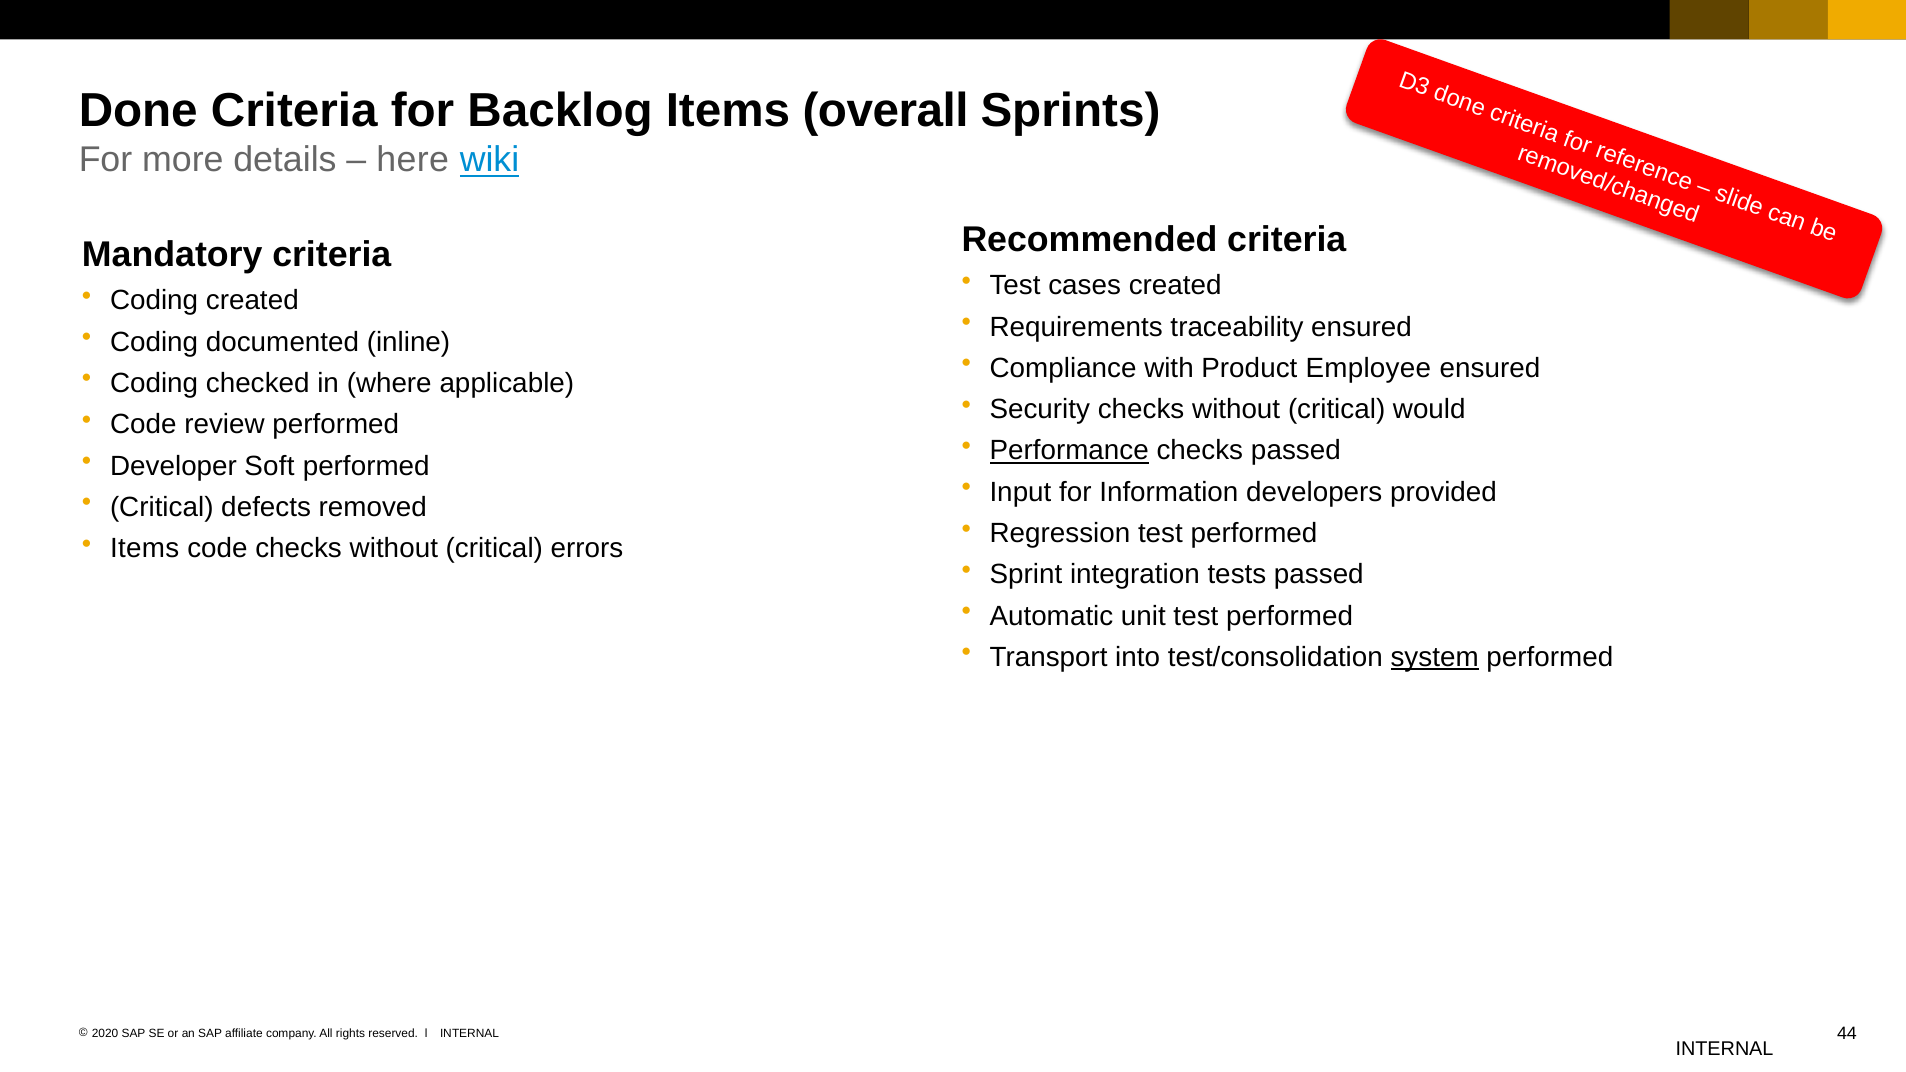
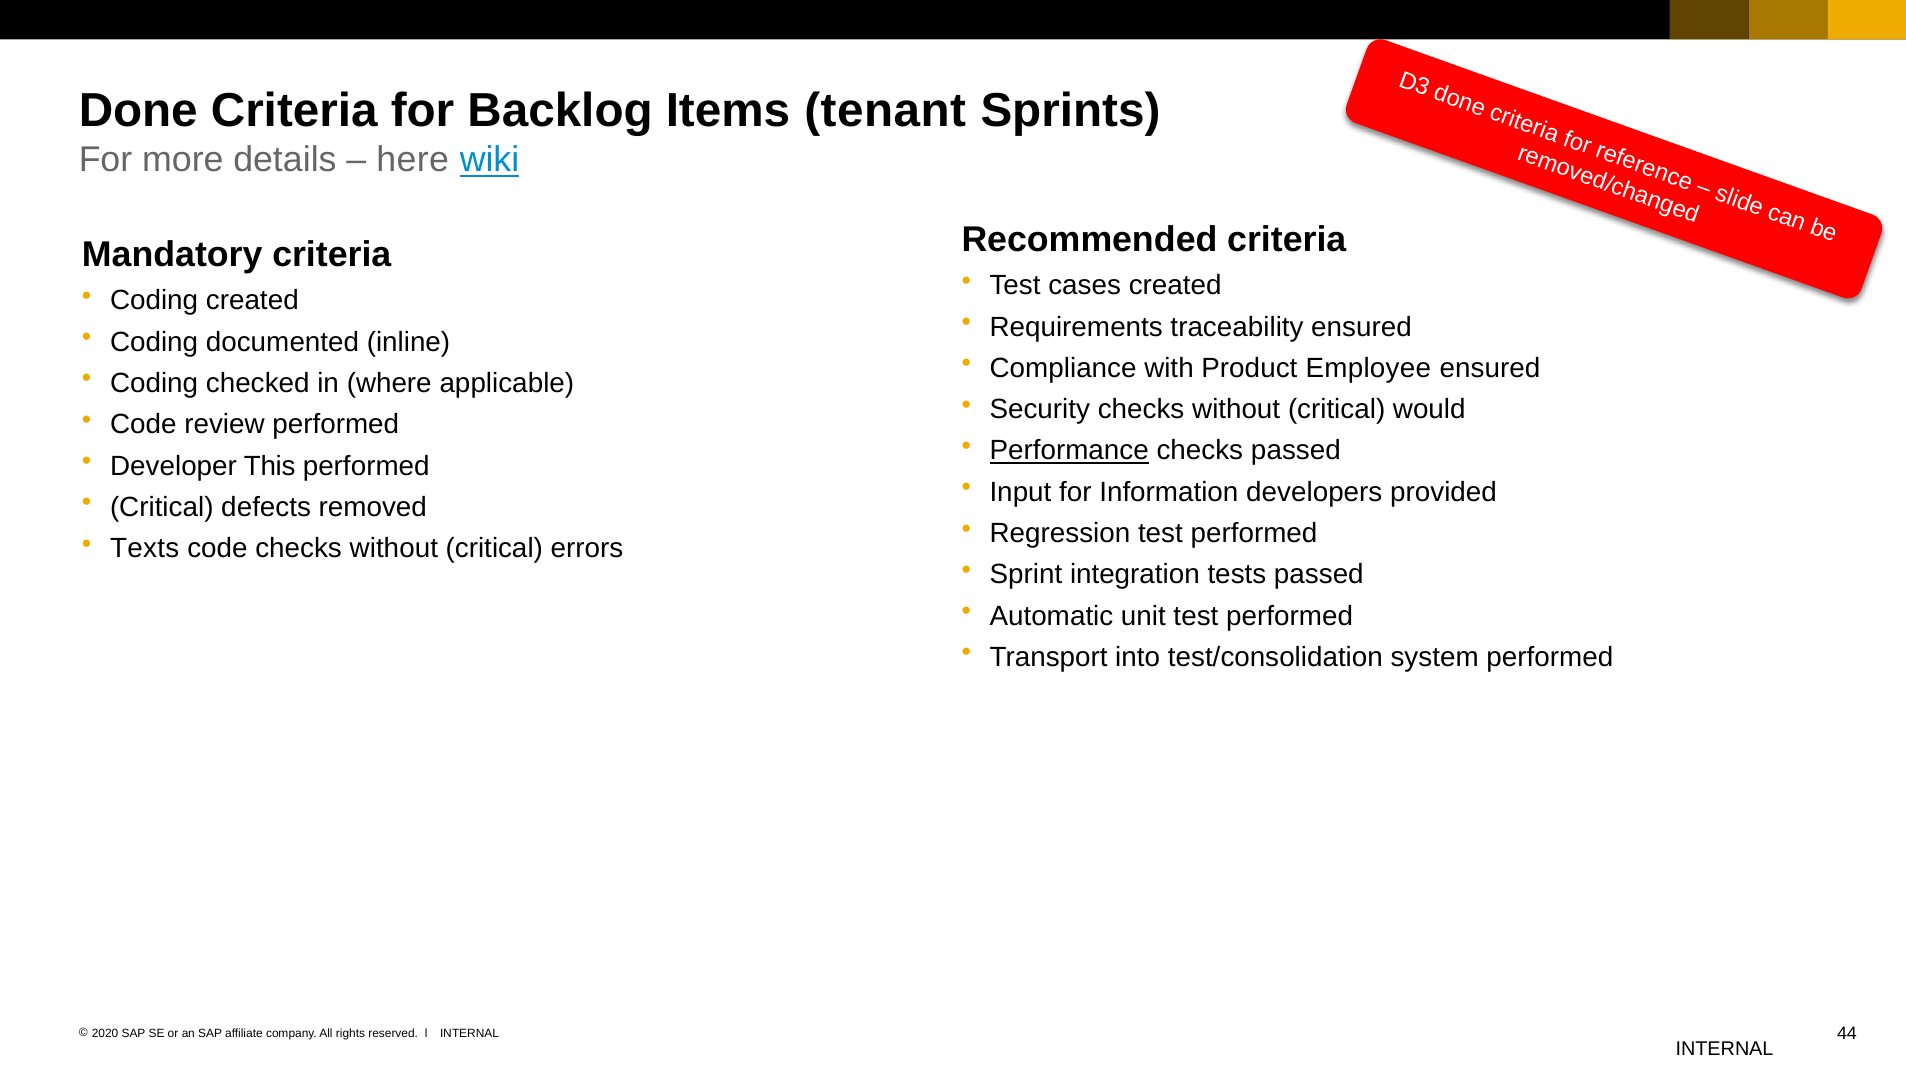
overall: overall -> tenant (885, 111)
Soft: Soft -> This (270, 466)
Items: Items -> Texts (145, 548)
system underline: present -> none (1435, 657)
